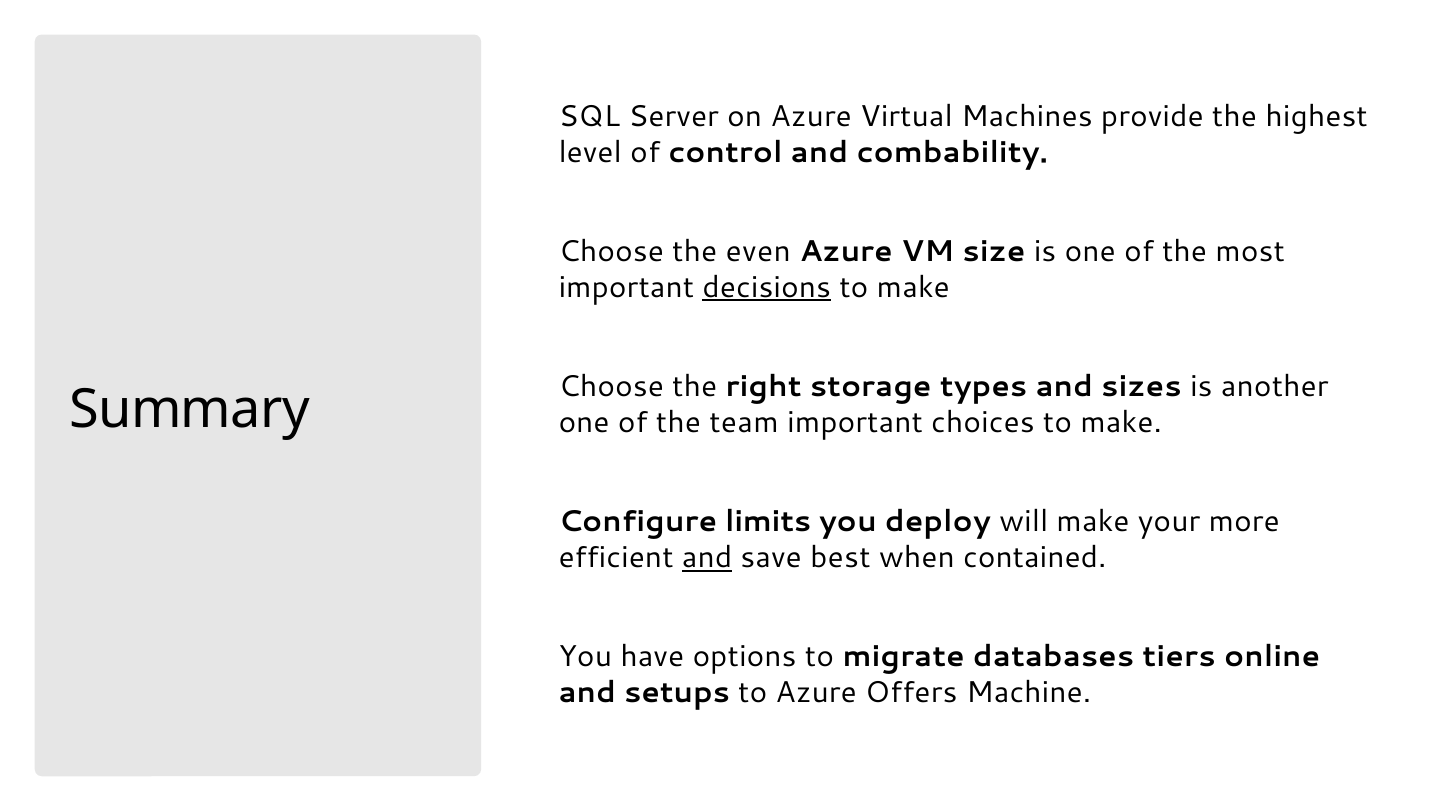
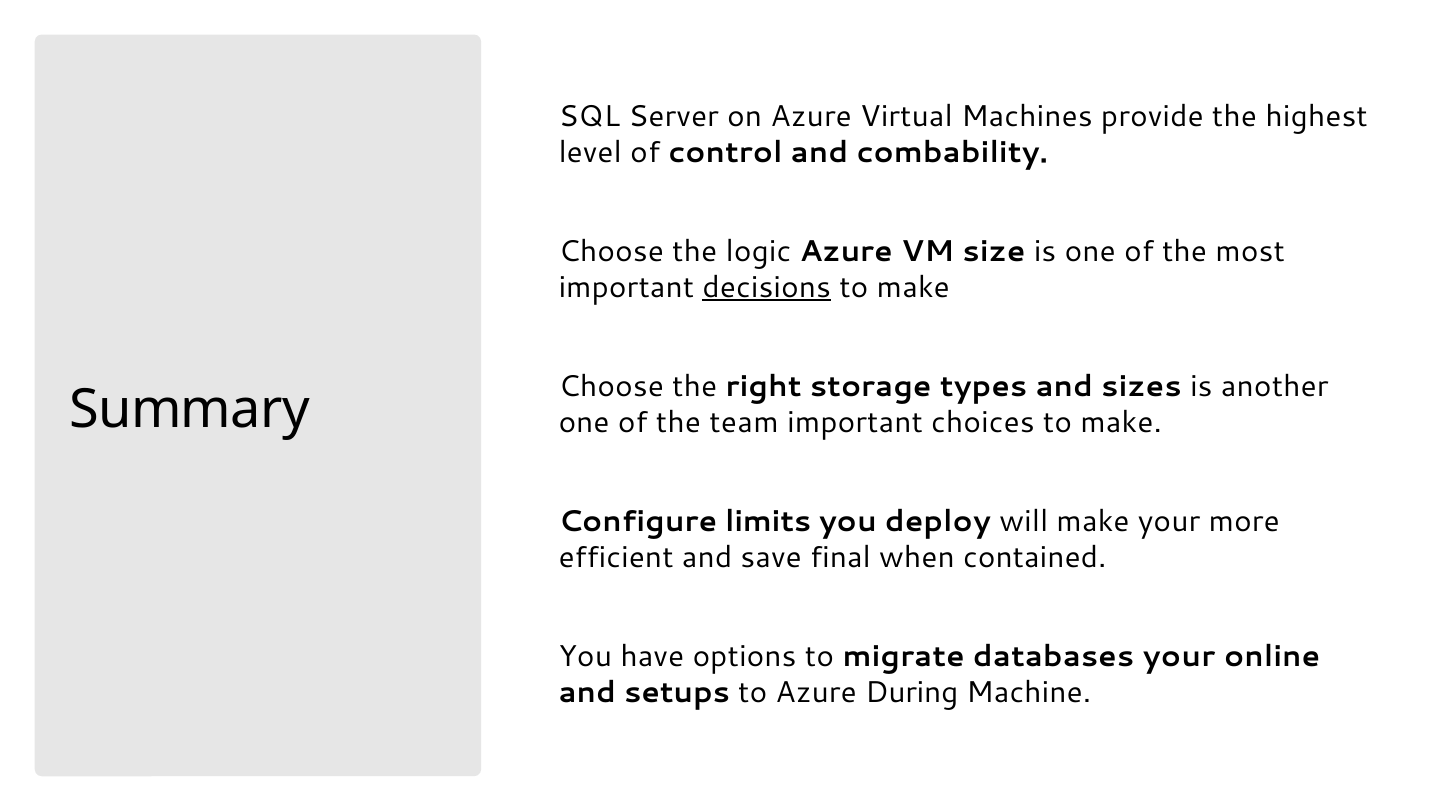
even: even -> logic (758, 252)
and underline: present -> none (707, 558)
best: best -> final (841, 558)
databases tiers: tiers -> your (1179, 658)
Offers: Offers -> During (912, 694)
